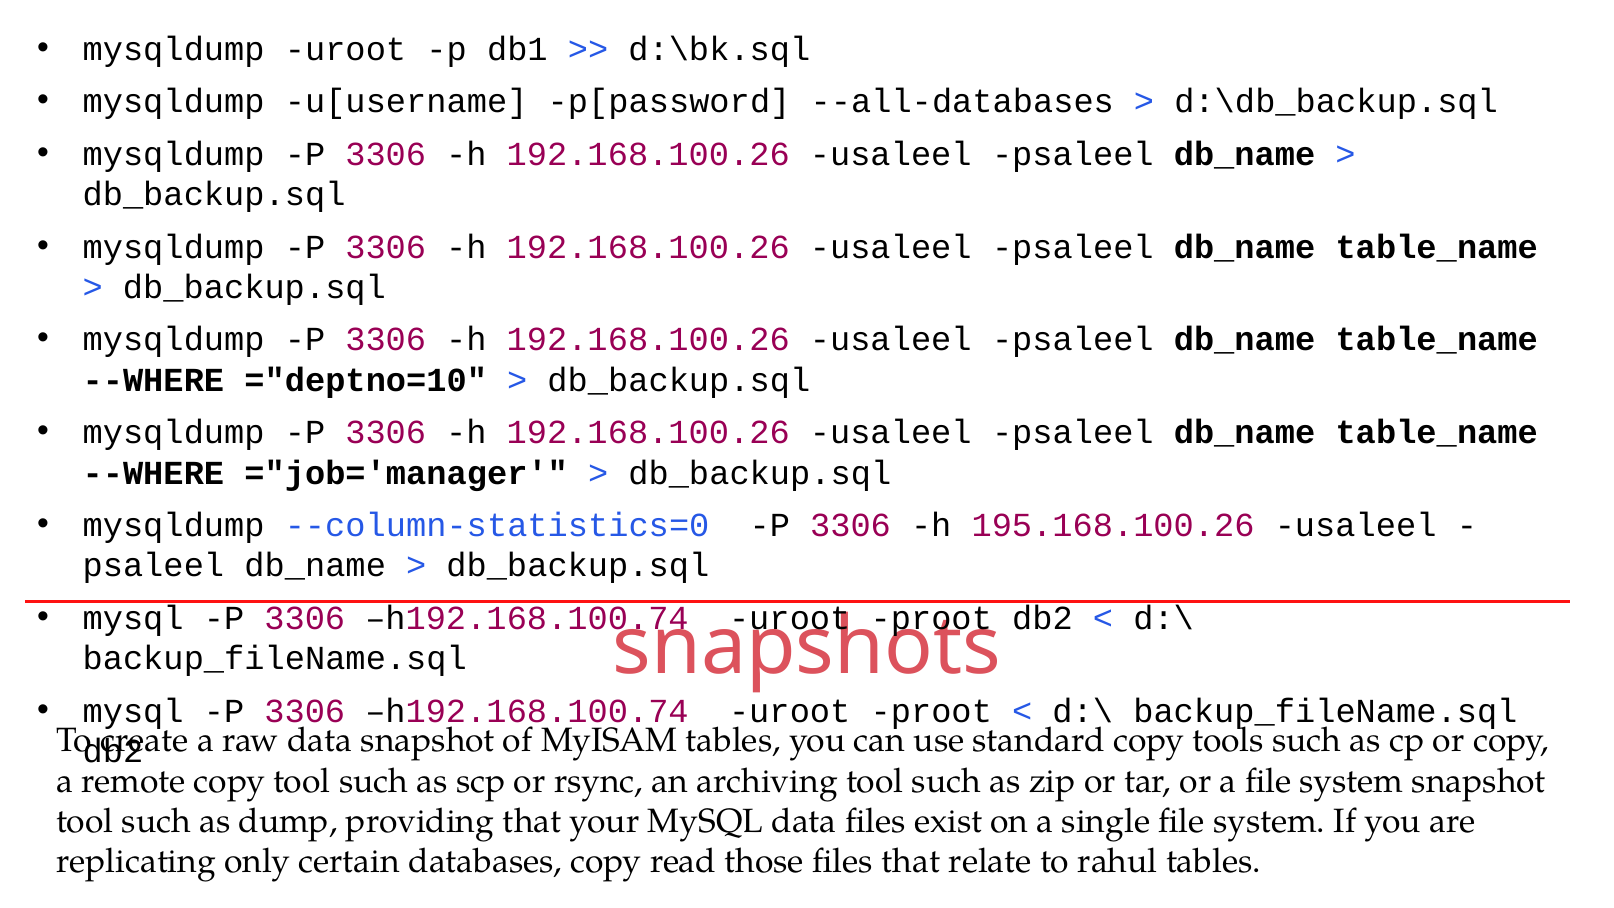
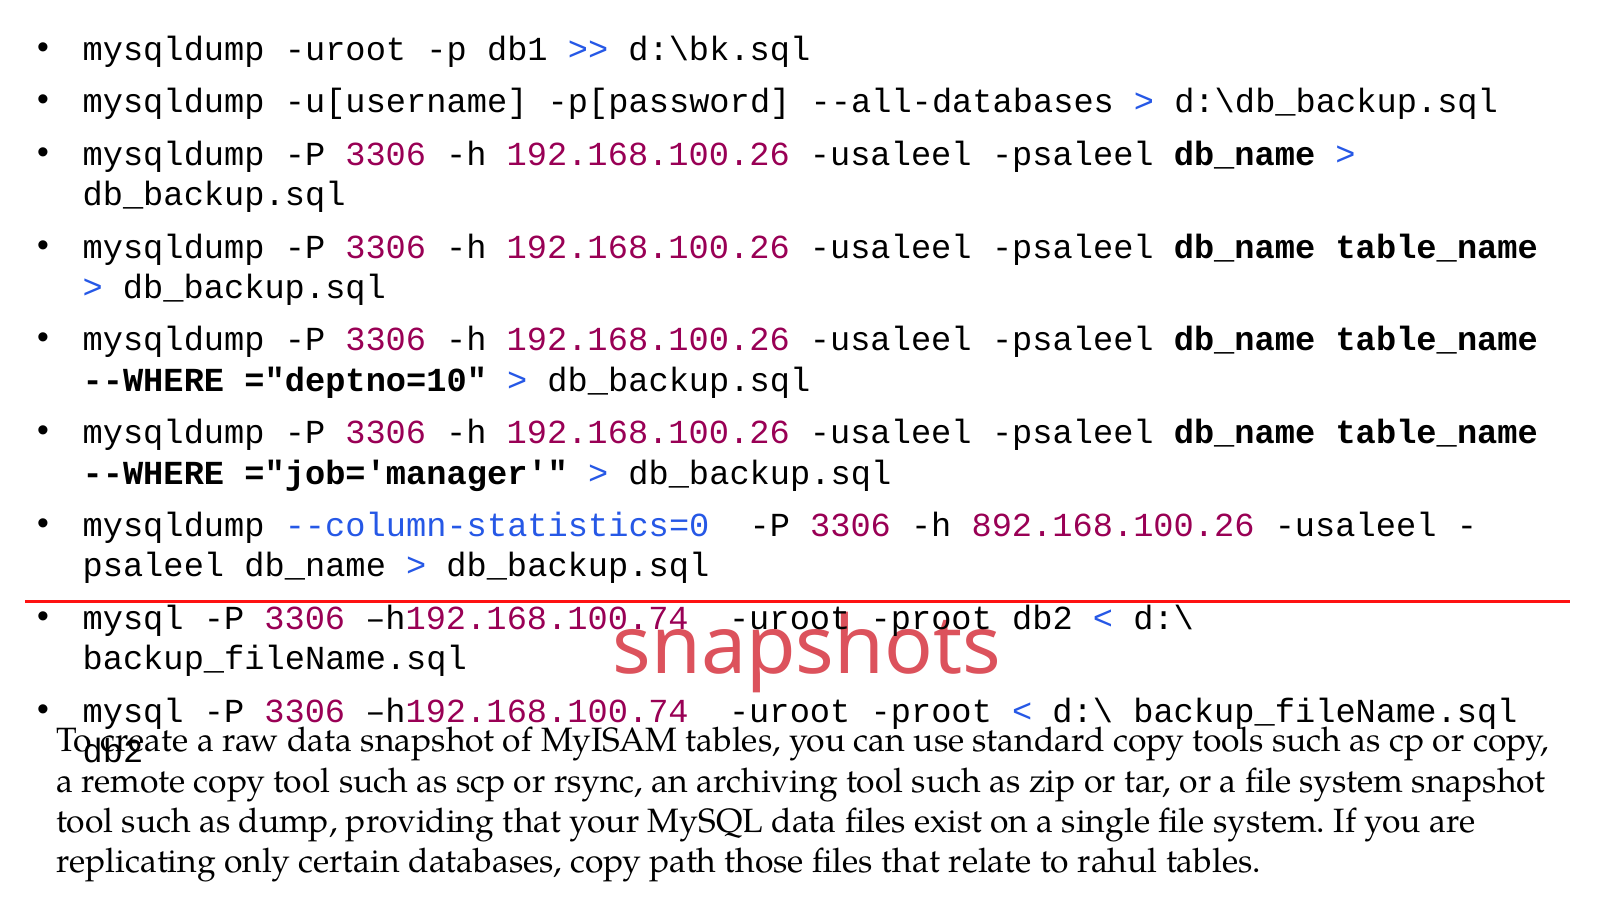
195.168.100.26: 195.168.100.26 -> 892.168.100.26 (1113, 525)
read: read -> path (683, 862)
